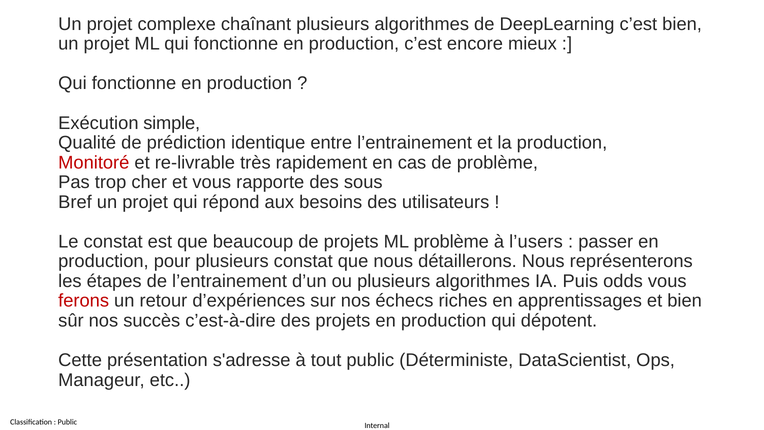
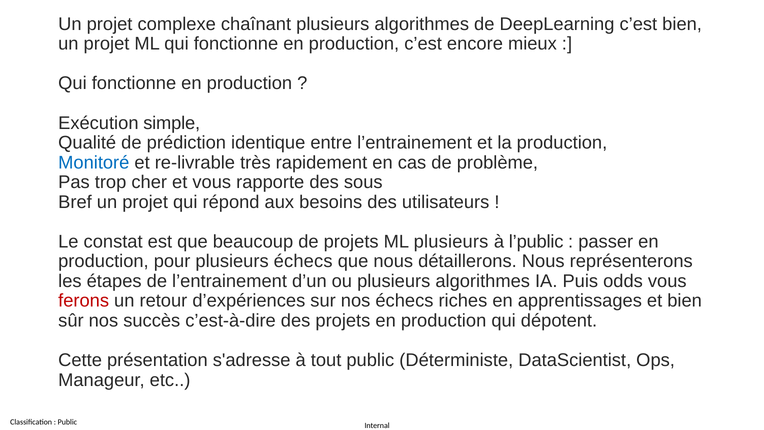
Monitoré colour: red -> blue (94, 162)
ML problème: problème -> plusieurs (451, 241)
l’users: l’users -> l’public (536, 241)
plusieurs constat: constat -> échecs (303, 261)
